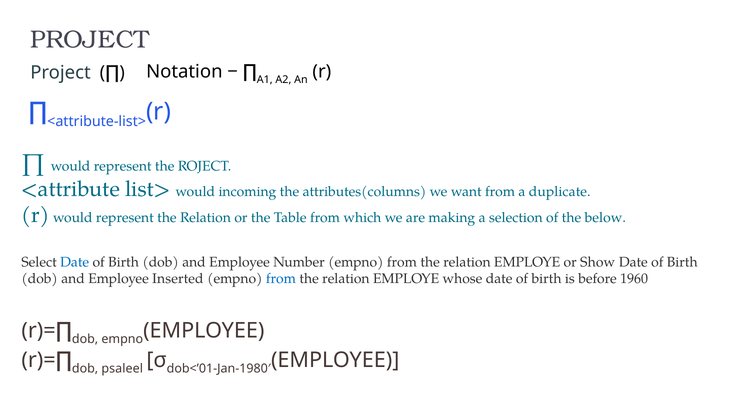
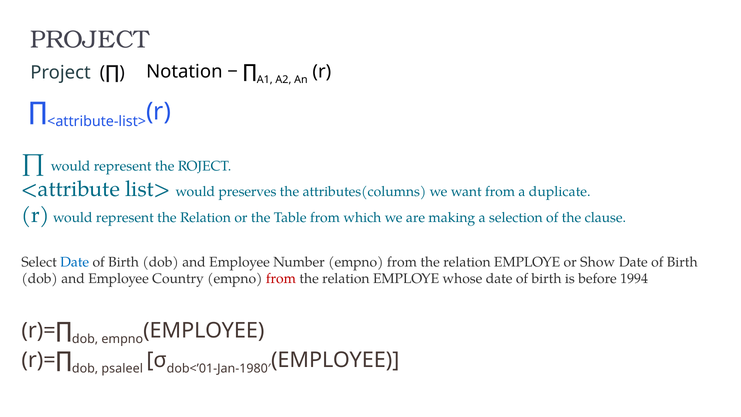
incoming: incoming -> preserves (247, 192)
below: below -> clause (605, 218)
Inserted: Inserted -> Country (178, 279)
from colour: blue -> red (281, 279)
1960: 1960 -> 1994 (634, 279)
